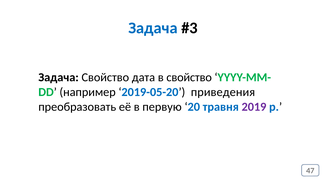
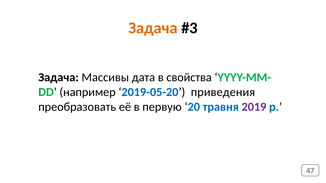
Задача colour: blue -> orange (153, 28)
Задача Свойство: Свойство -> Массивы (105, 78)
в свойство: свойство -> свойства (189, 78)
